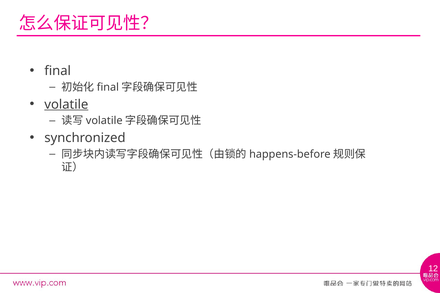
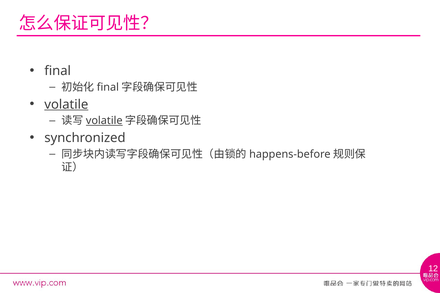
volatile underline: none -> present (104, 121)
